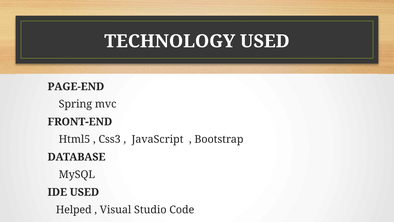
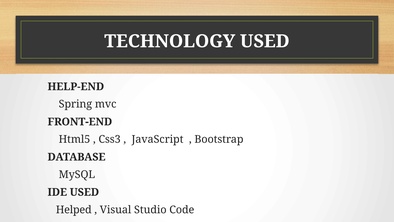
PAGE-END: PAGE-END -> HELP-END (76, 86)
